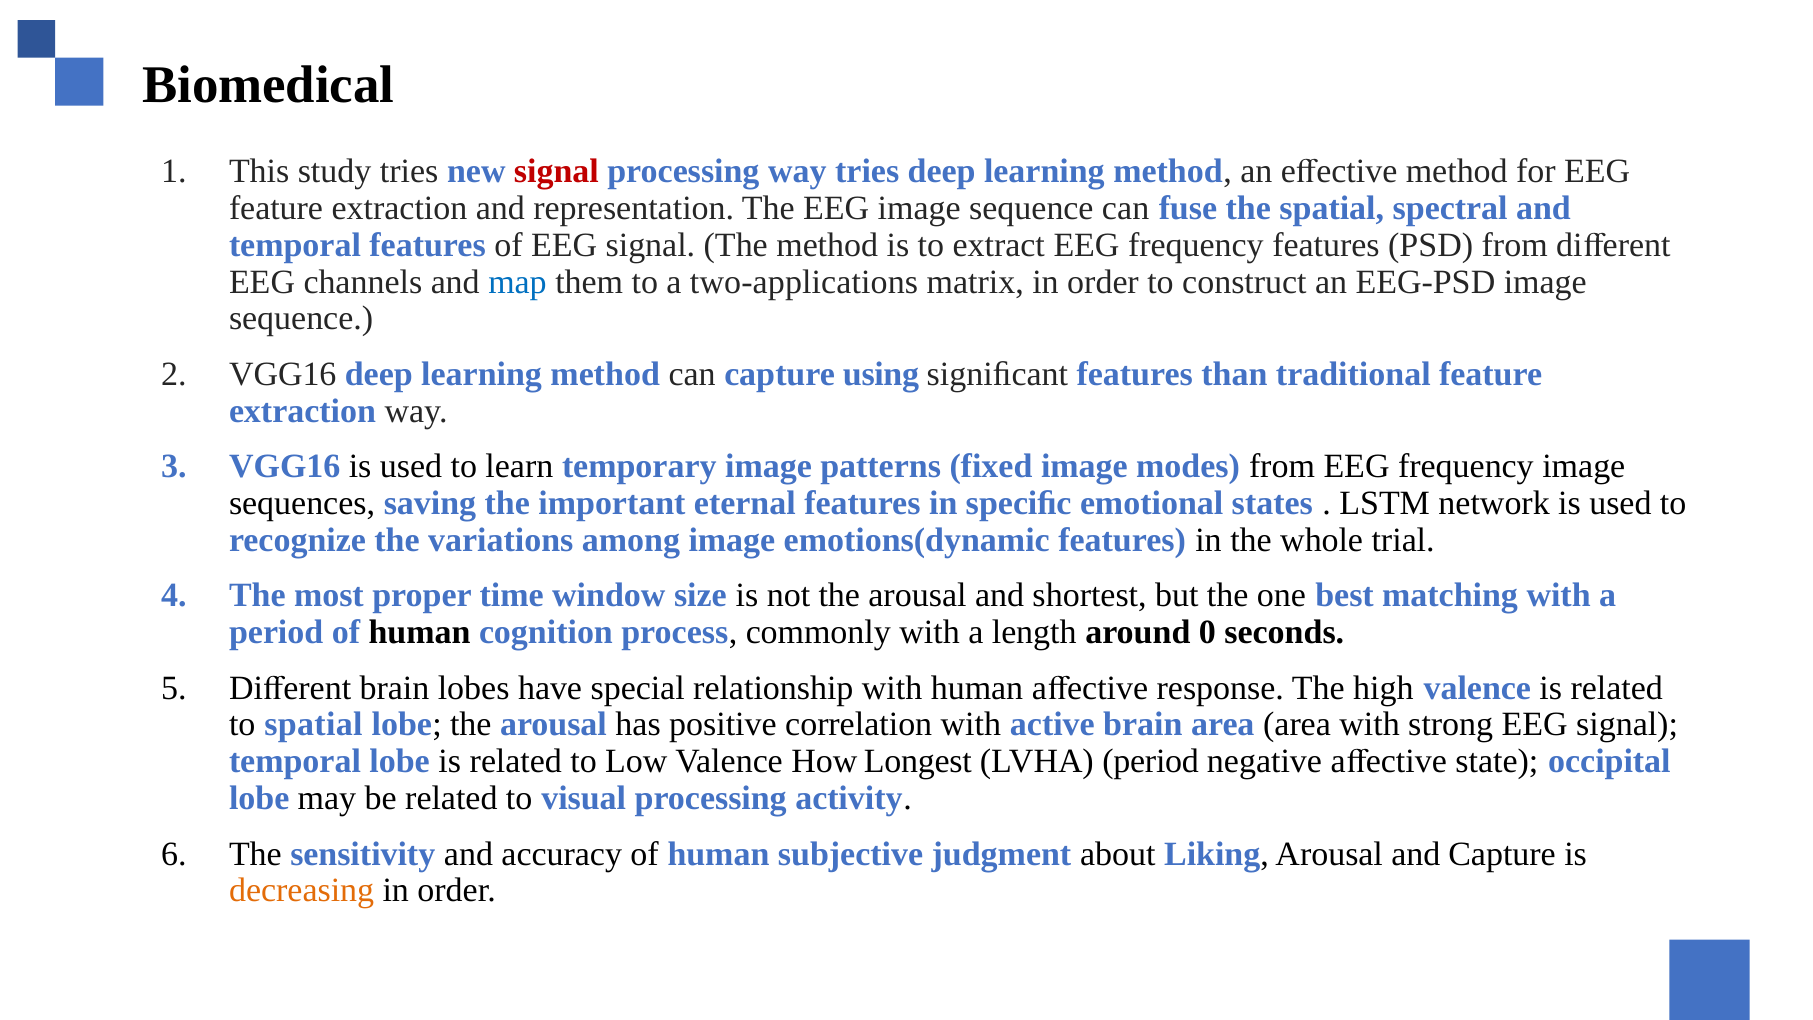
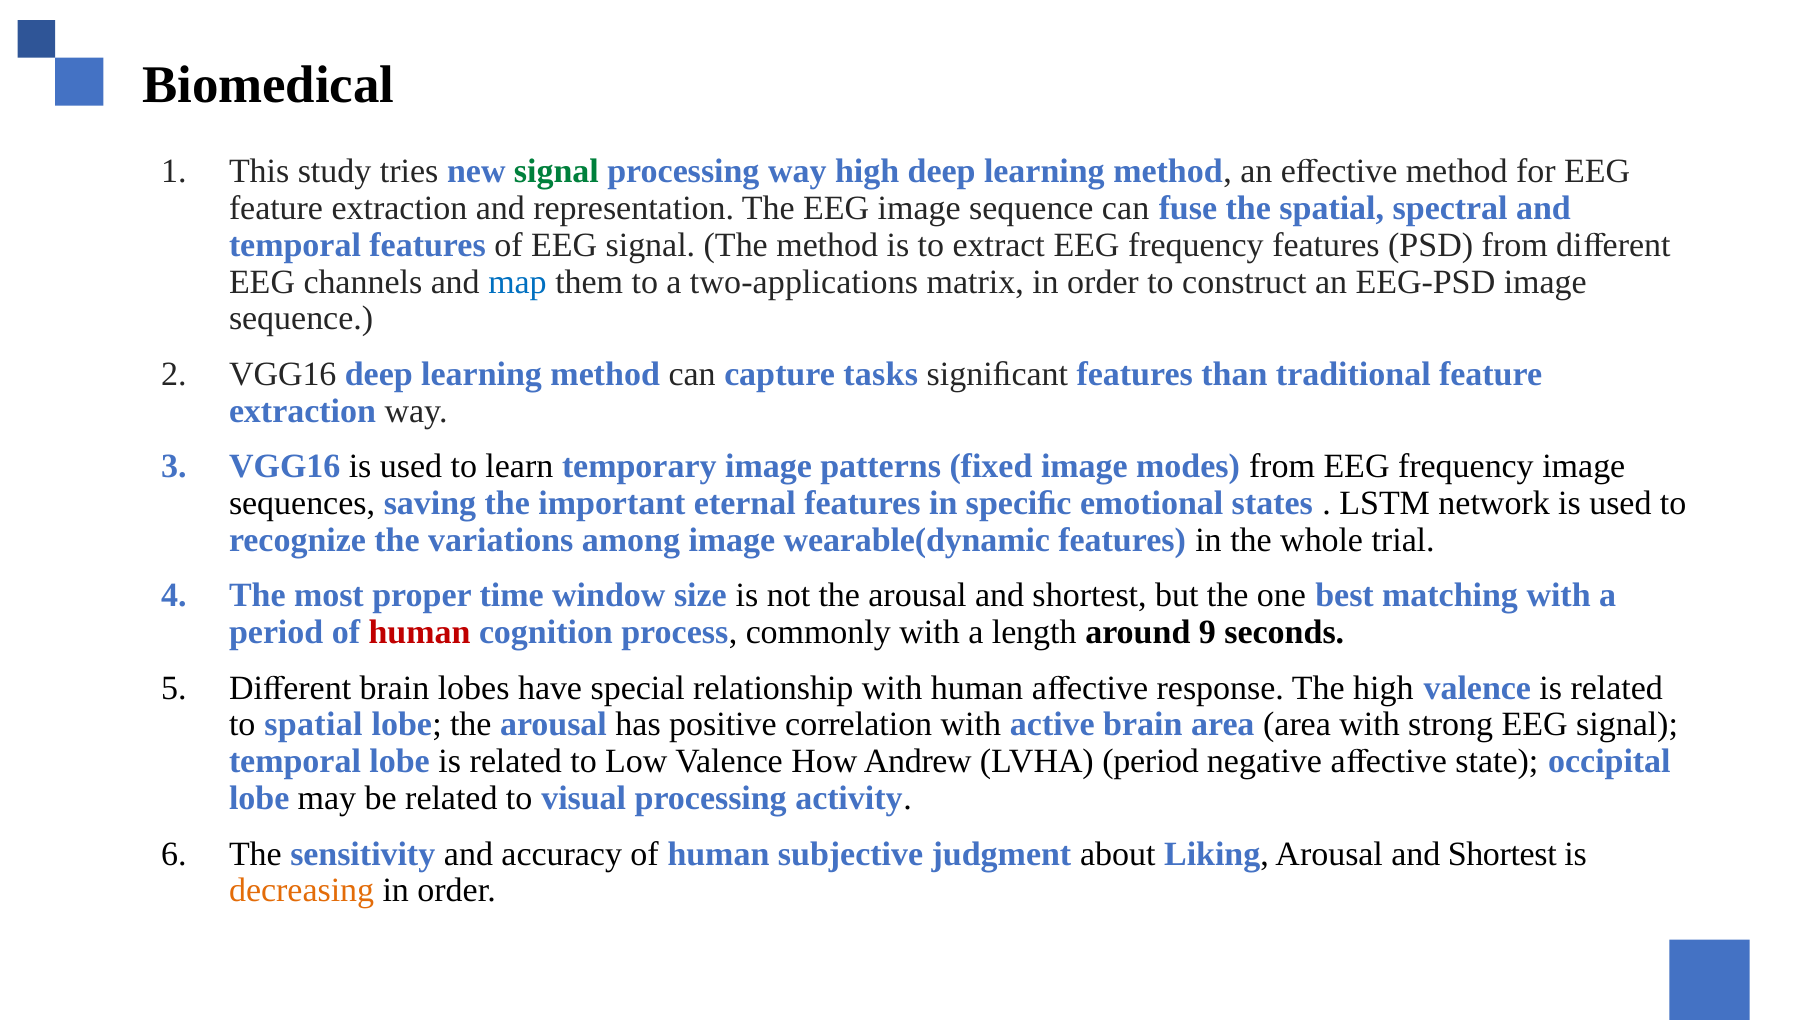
signal colour: red -> green (556, 172)
way tries: tries -> high (867, 172)
using: using -> tasks (881, 374)
emotions(dynamic: emotions(dynamic -> wearable(dynamic (917, 540)
human colour: black -> red (420, 632)
0: 0 -> 9 (1207, 632)
Longest: Longest -> Andrew (918, 761)
Liking Arousal and Capture: Capture -> Shortest (1502, 854)
